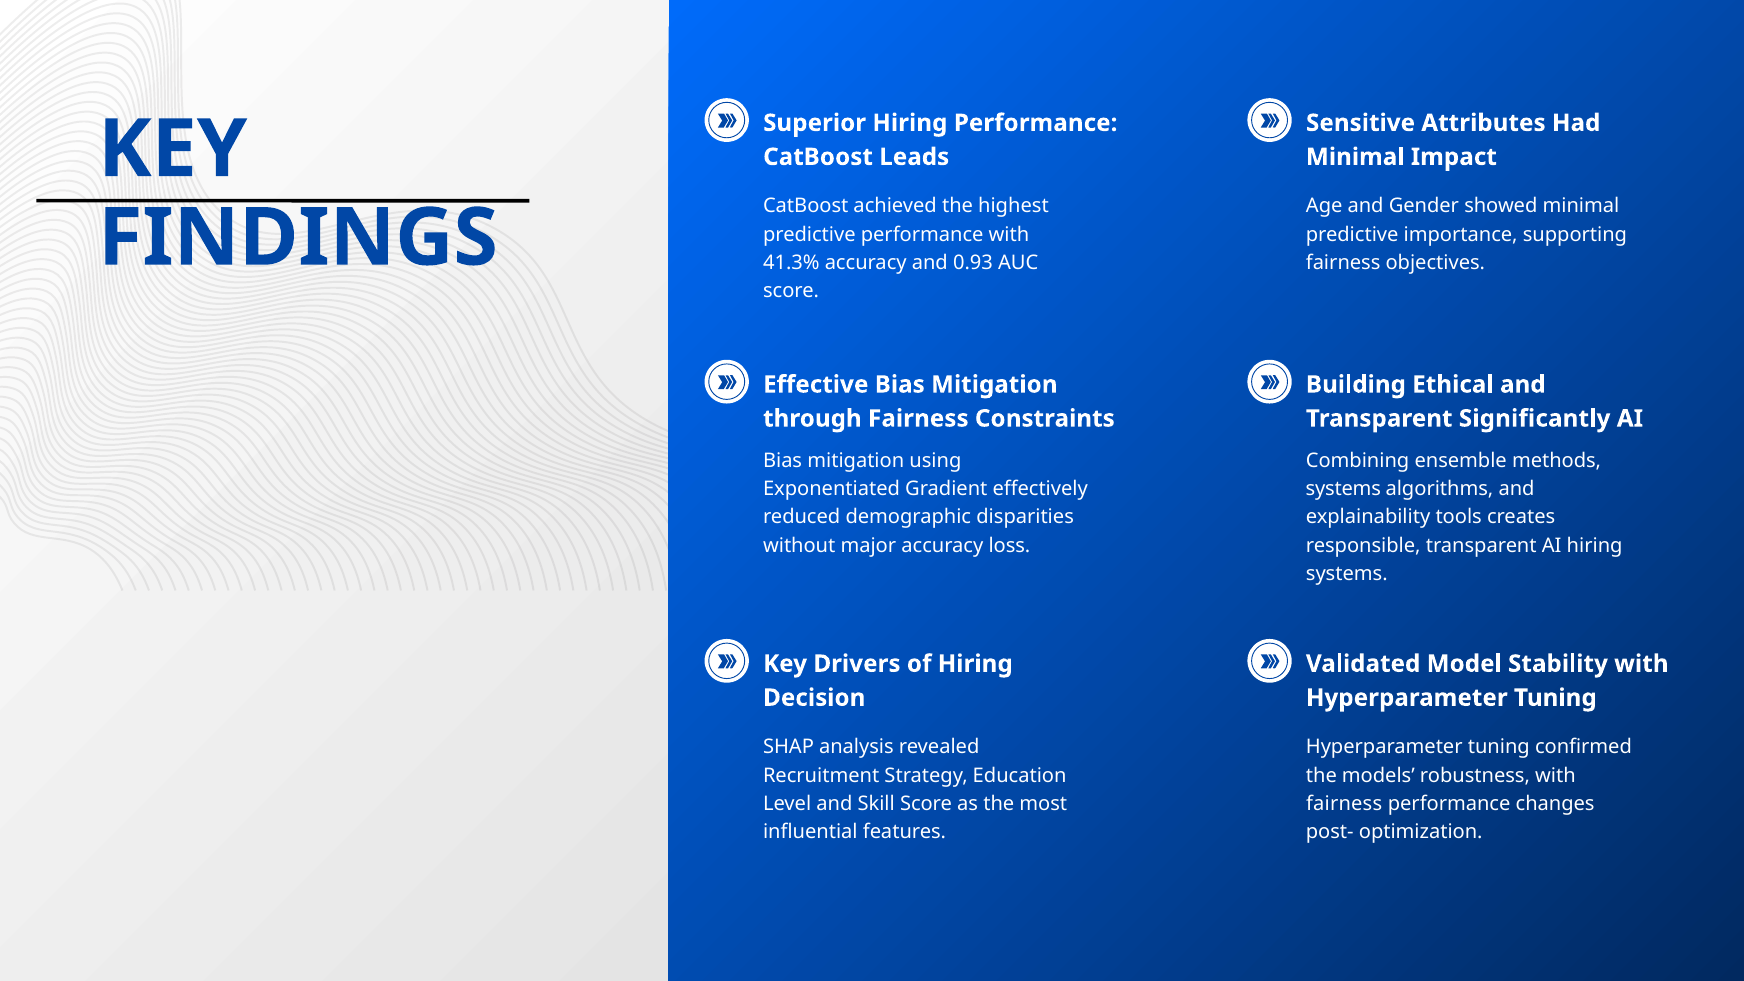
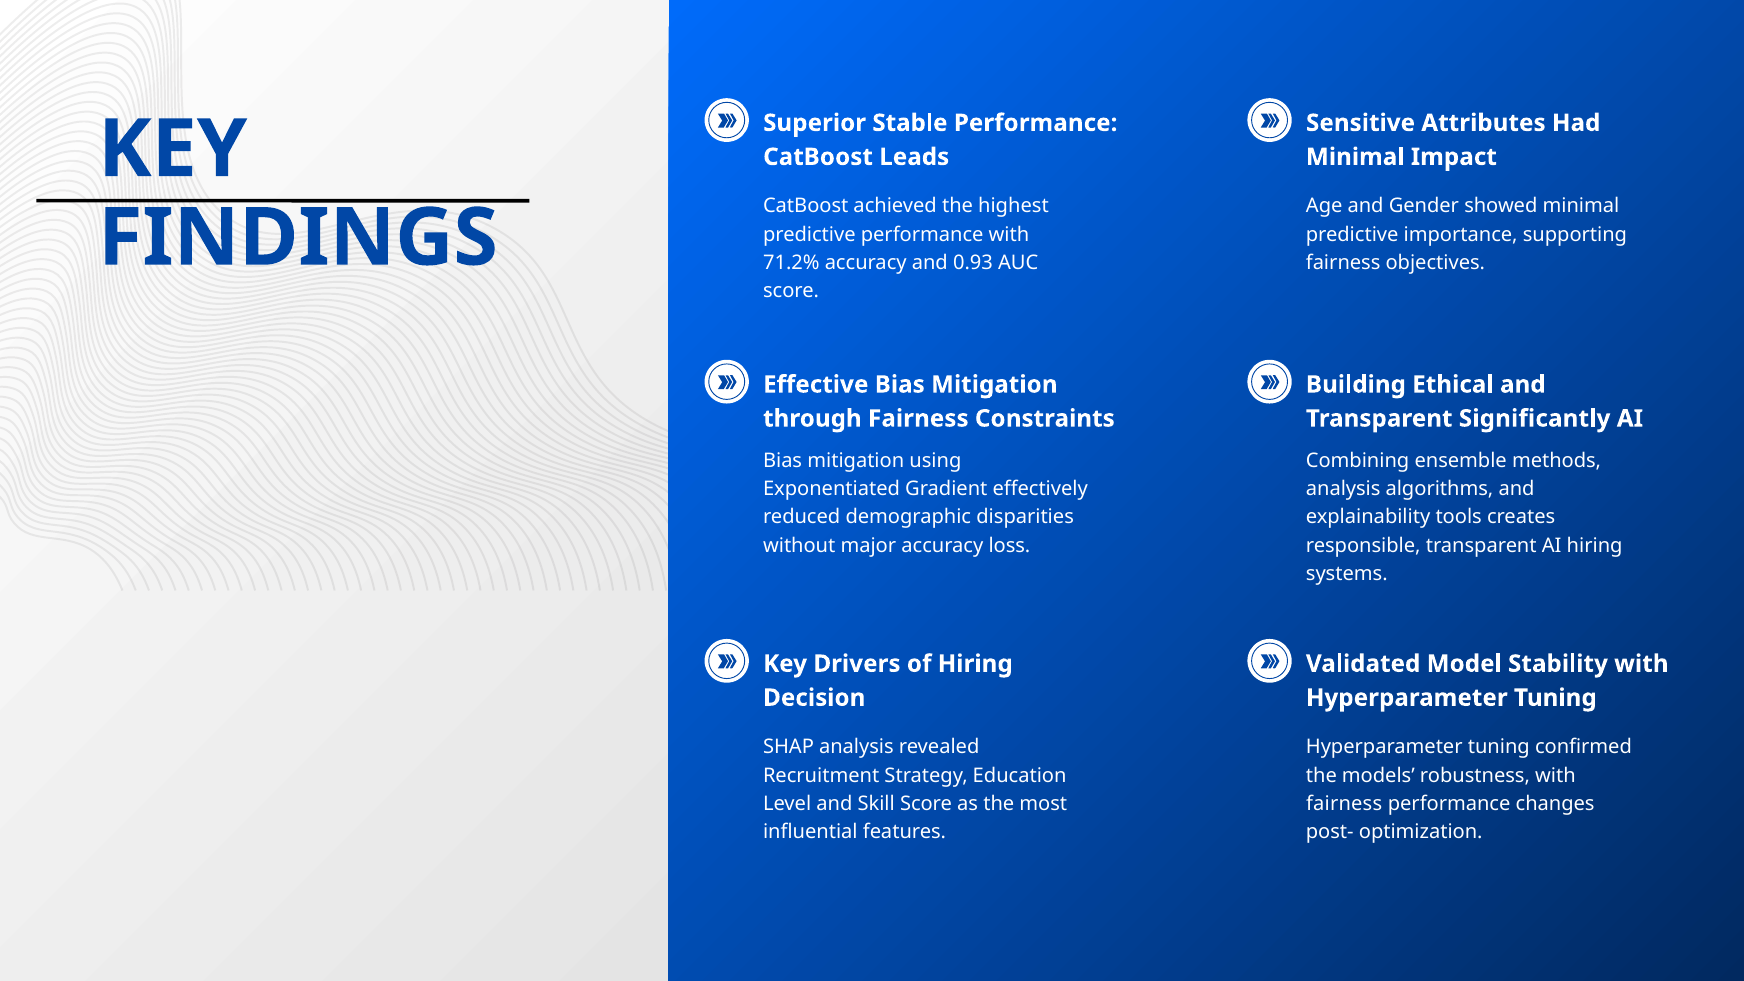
Superior Hiring: Hiring -> Stable (910, 123)
41.3%: 41.3% -> 71.2% (791, 263)
systems: systems -> analysis (1343, 489)
